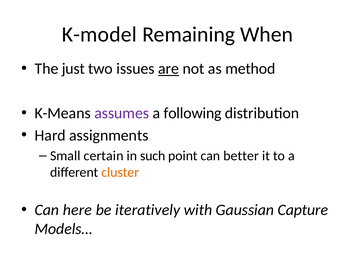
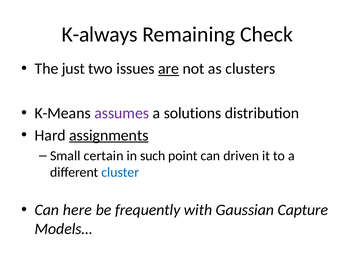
K-model: K-model -> K-always (100, 34)
When: When -> Check (267, 34)
method: method -> clusters (250, 69)
following: following -> solutions (193, 113)
assignments underline: none -> present (109, 135)
better: better -> driven (241, 155)
cluster colour: orange -> blue (120, 172)
iteratively: iteratively -> frequently (148, 209)
